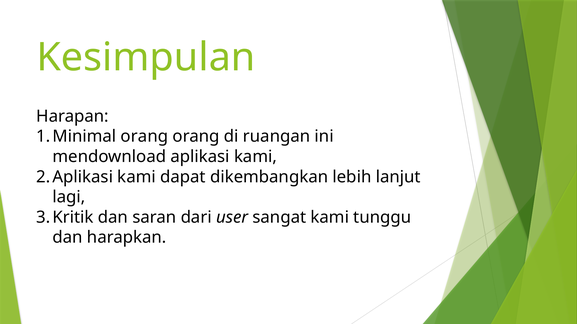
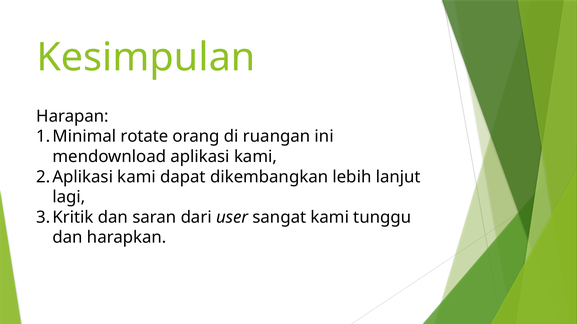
orang: orang -> rotate (145, 137)
